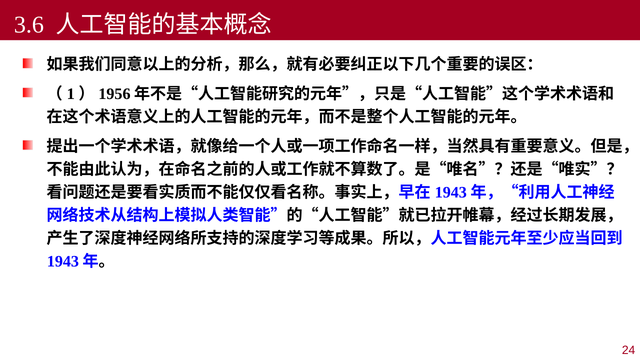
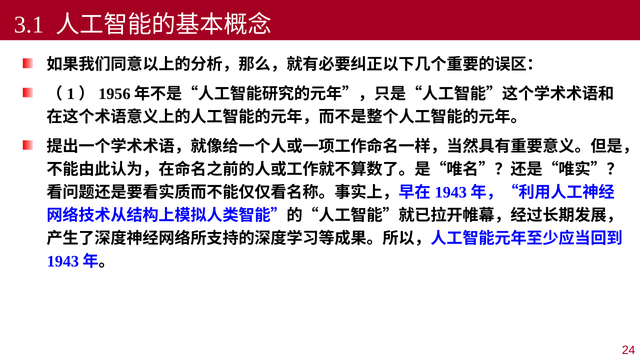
3.6: 3.6 -> 3.1 (29, 25)
